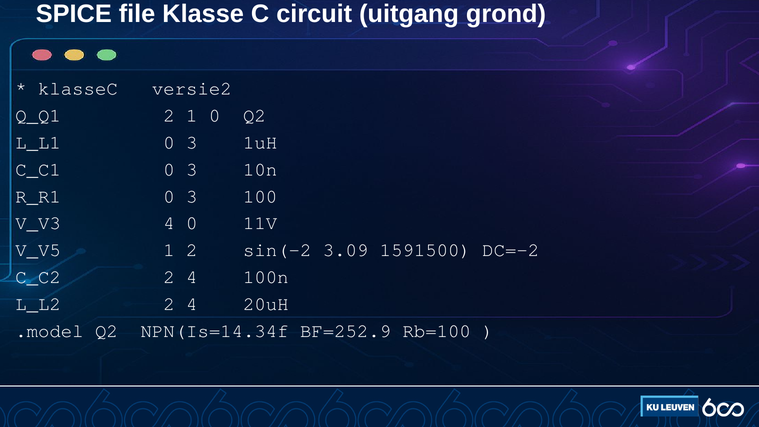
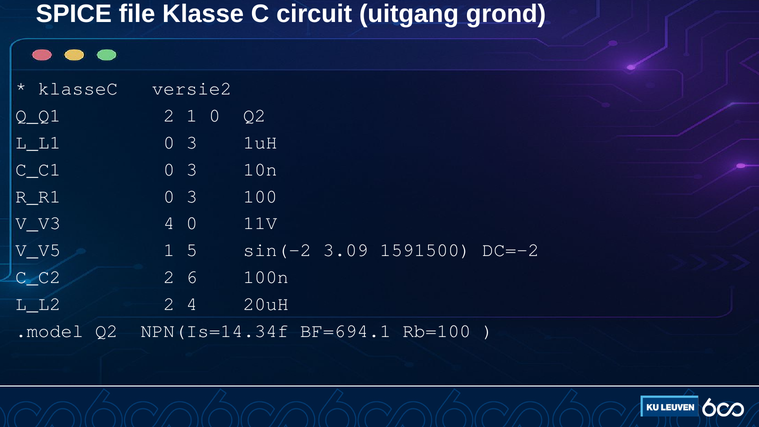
1 2: 2 -> 5 (192, 250)
C_C2 2 4: 4 -> 6 (192, 277)
BF=252.9: BF=252.9 -> BF=694.1 (346, 331)
